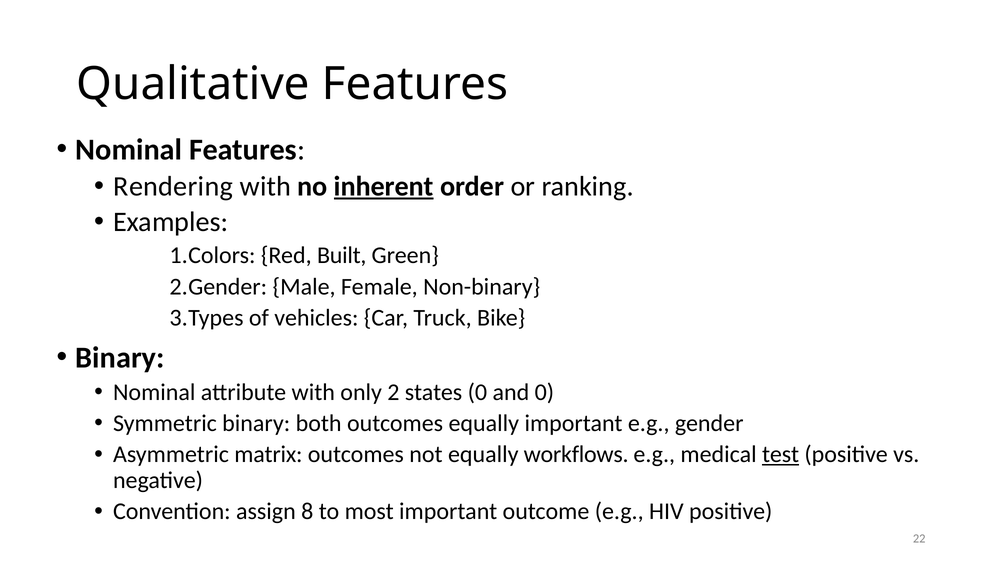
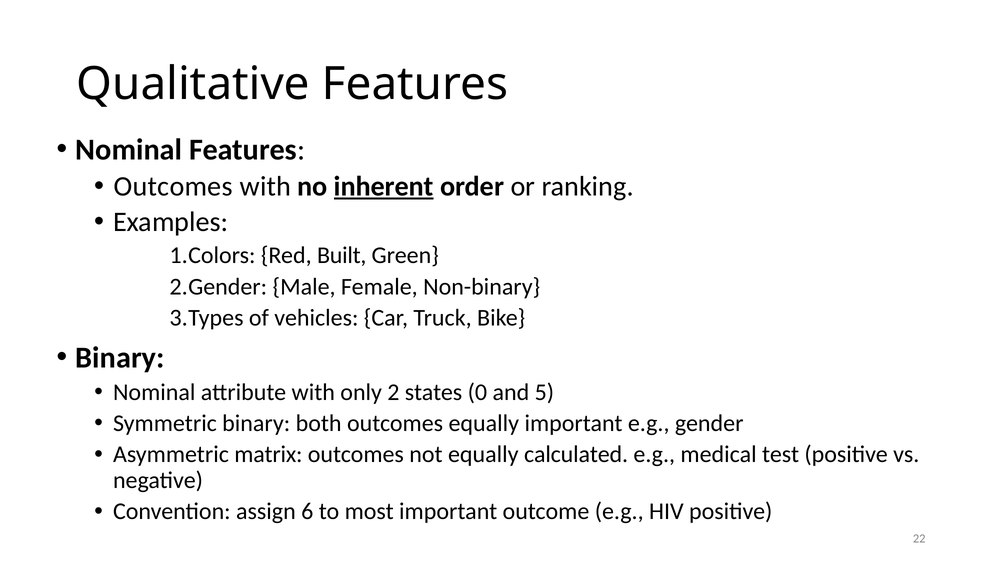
Rendering: Rendering -> Outcomes (173, 186)
and 0: 0 -> 5 (544, 392)
workflows: workflows -> calculated (576, 454)
test underline: present -> none (781, 454)
8: 8 -> 6 (307, 511)
